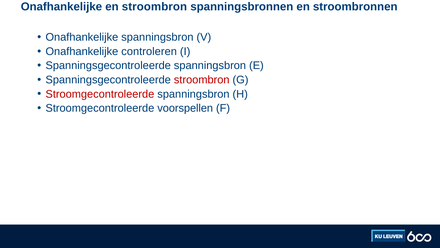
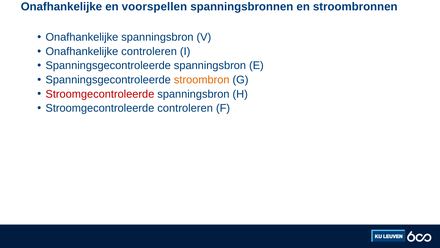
en stroombron: stroombron -> voorspellen (154, 7)
stroombron colour: red -> orange (202, 80)
Stroomgecontroleerde voorspellen: voorspellen -> controleren (185, 108)
